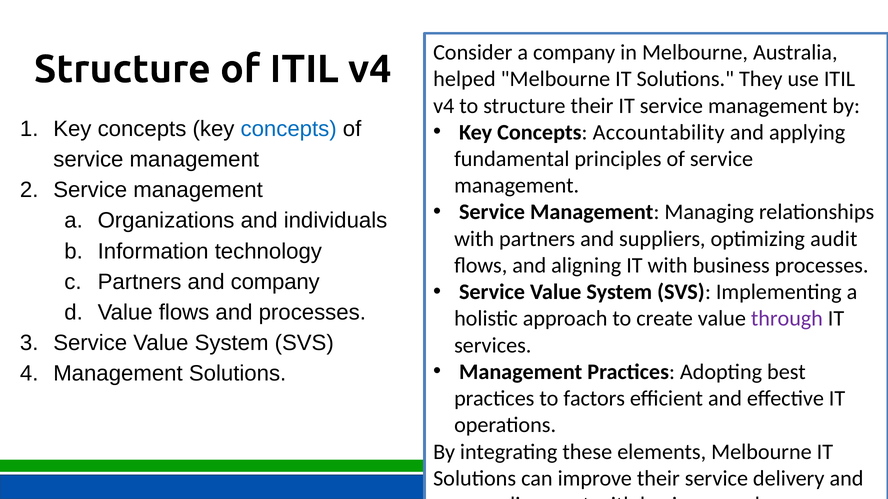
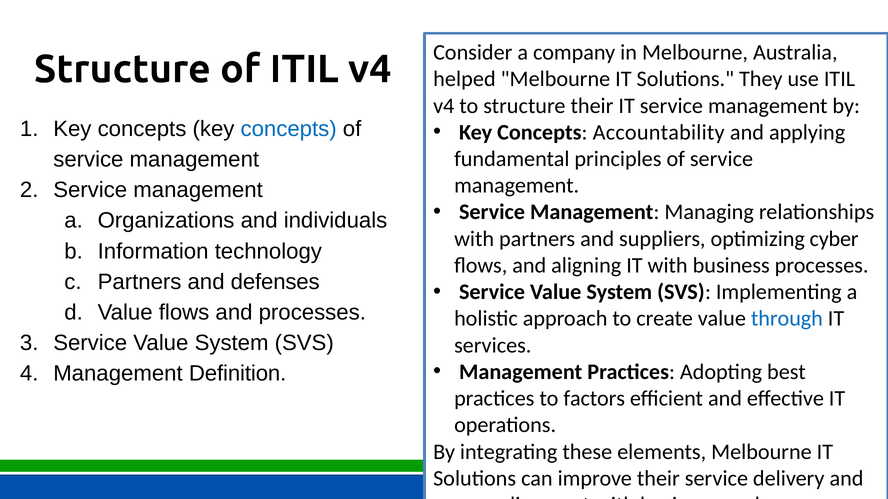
audit: audit -> cyber (834, 239)
and company: company -> defenses (275, 282)
through colour: purple -> blue (787, 319)
Management Solutions: Solutions -> Definition (238, 374)
